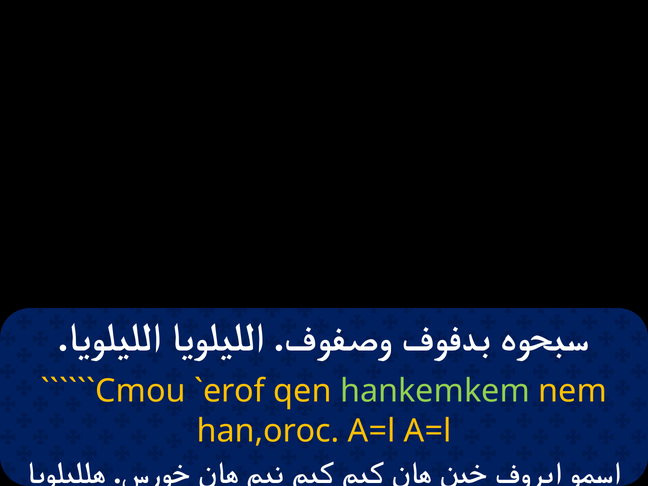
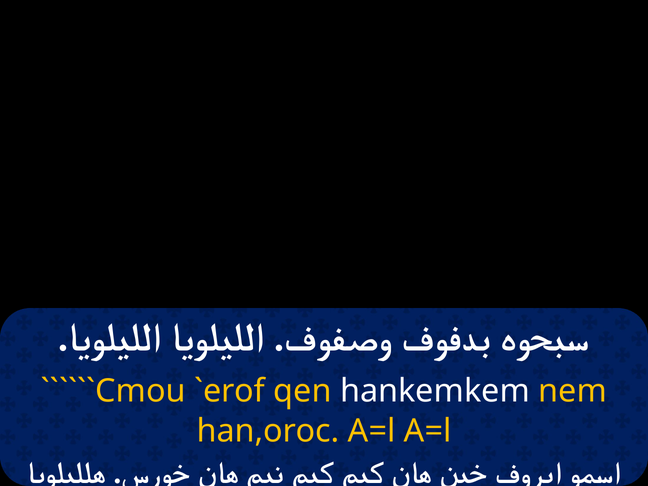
hankemkem colour: light green -> white (435, 391)
